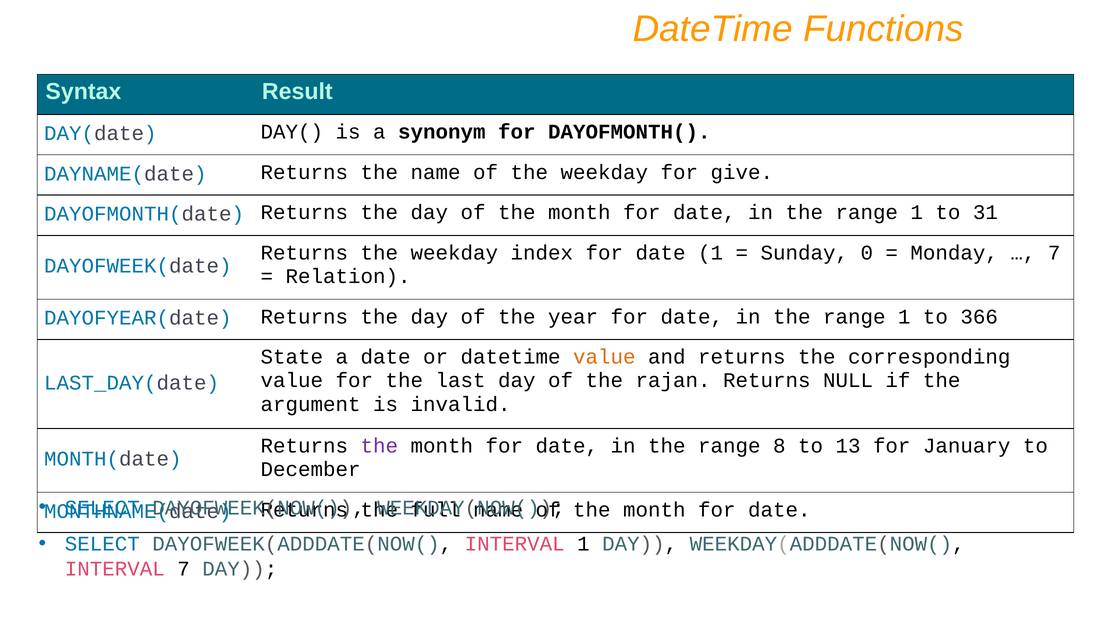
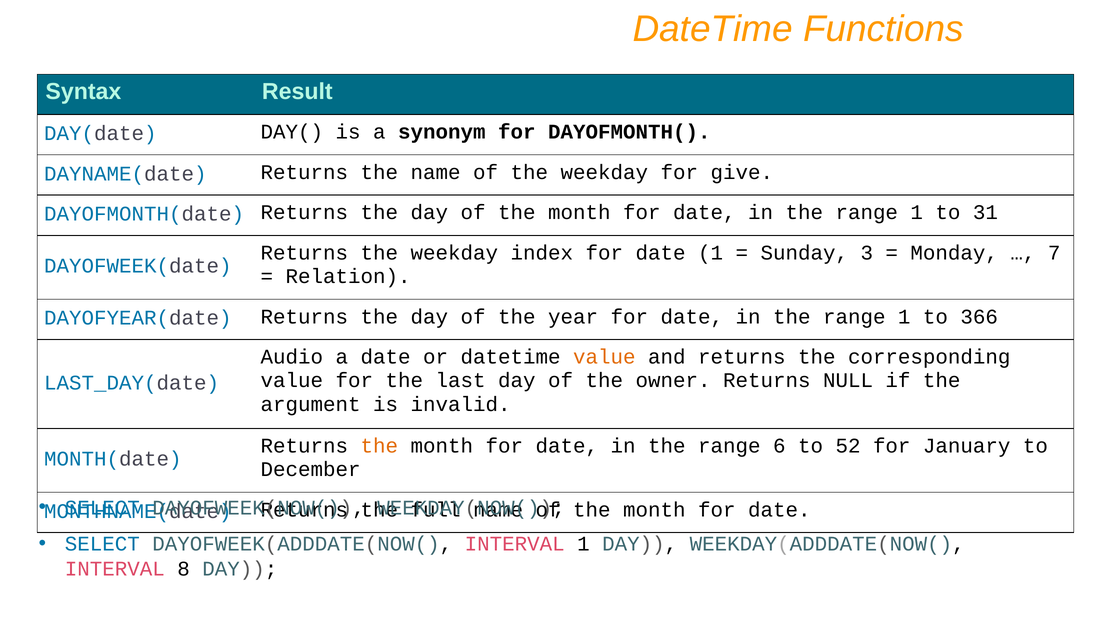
0: 0 -> 3 (867, 253)
State: State -> Audio (292, 357)
rajan: rajan -> owner (673, 381)
the colour: purple -> orange (379, 446)
8: 8 -> 6 (779, 446)
13: 13 -> 52 (848, 446)
INTERVAL 7: 7 -> 8 (184, 569)
